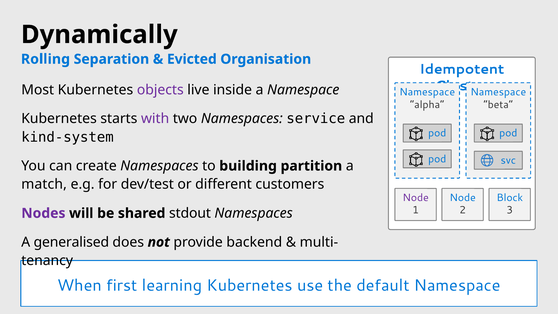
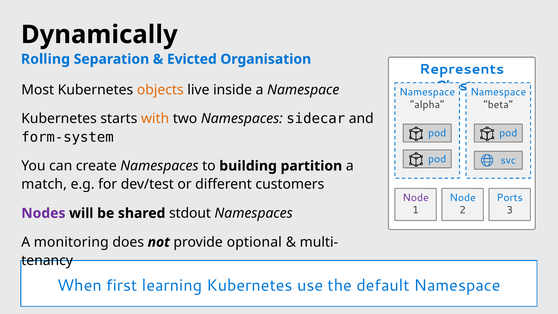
Idempotent: Idempotent -> Represents (462, 69)
objects colour: purple -> orange (160, 90)
with colour: purple -> orange (155, 119)
service: service -> sidecar (316, 119)
kind-system: kind-system -> form-system (67, 137)
Block: Block -> Ports (510, 197)
generalised: generalised -> monitoring (71, 242)
backend: backend -> optional (254, 242)
